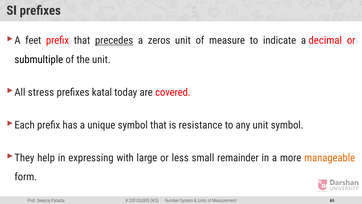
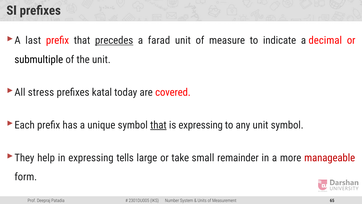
feet: feet -> last (33, 40)
zeros: zeros -> farad (159, 40)
that underline: none -> present (158, 125)
is resistance: resistance -> expressing (201, 125)
with: with -> tells (125, 157)
less: less -> take (180, 157)
manageable colour: orange -> red (330, 157)
